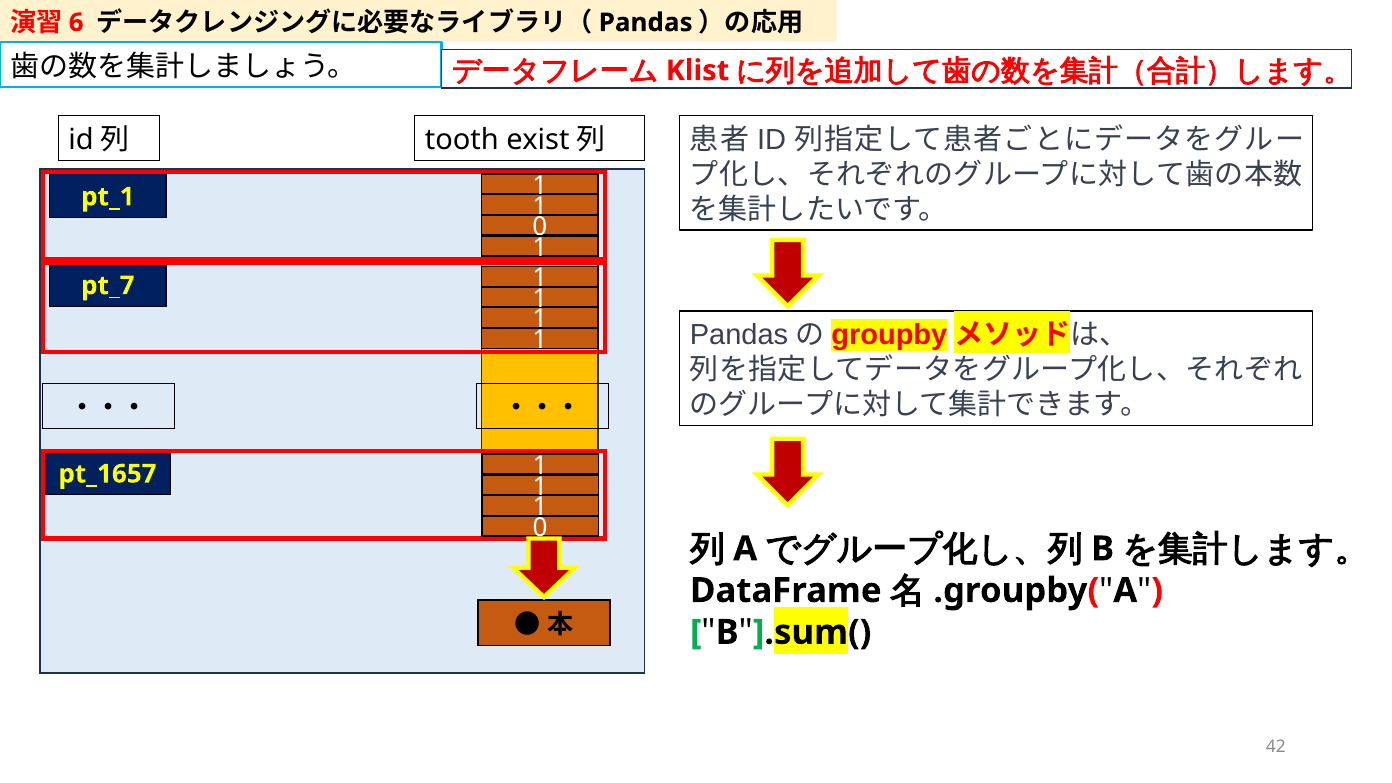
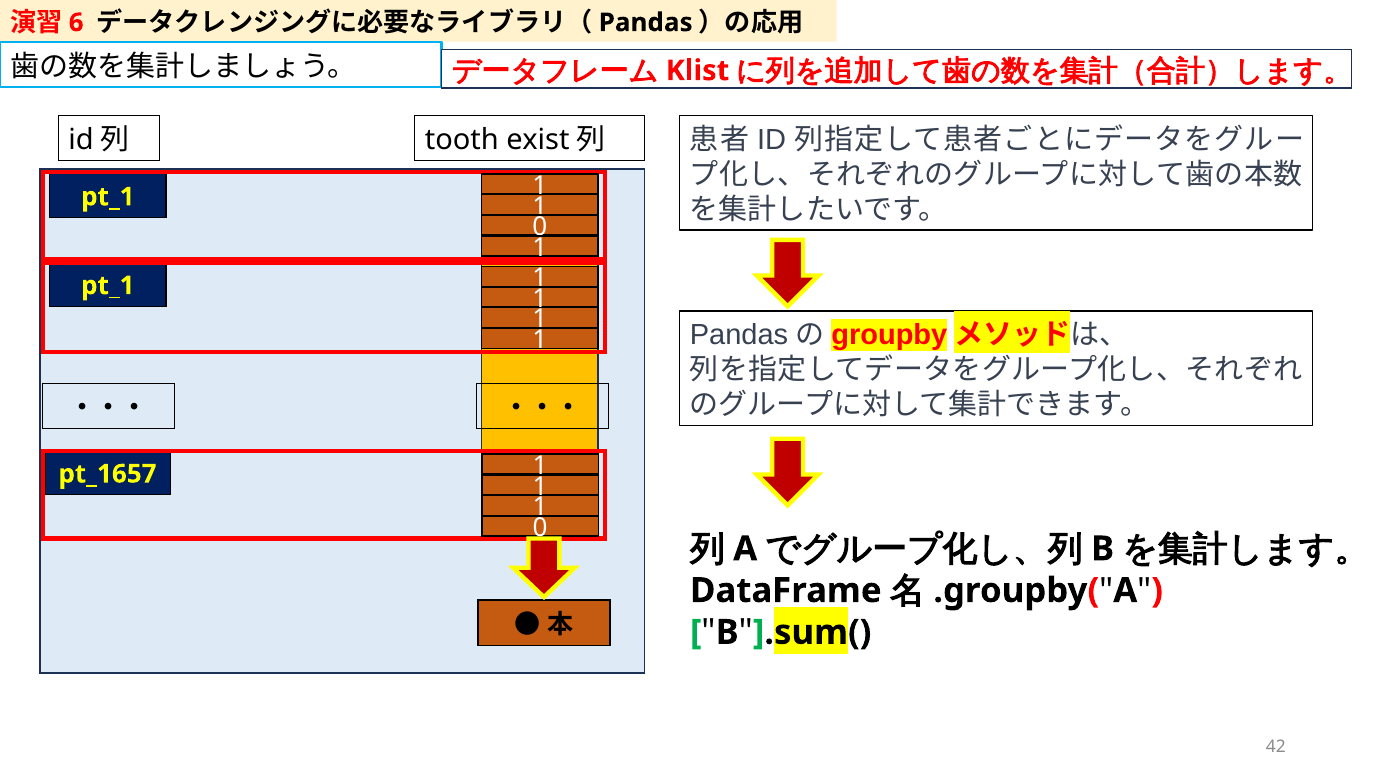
pt_7: pt_7 -> pt_1 (108, 286)
